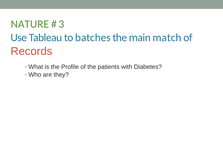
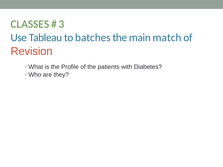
NATURE: NATURE -> CLASSES (30, 24)
Records: Records -> Revision (32, 51)
